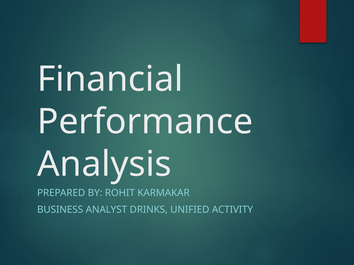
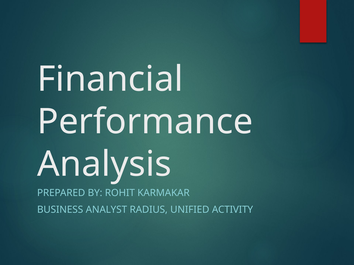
DRINKS: DRINKS -> RADIUS (149, 210)
